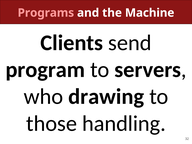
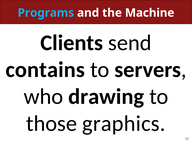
Programs colour: pink -> light blue (46, 13)
program: program -> contains (45, 70)
handling: handling -> graphics (124, 123)
